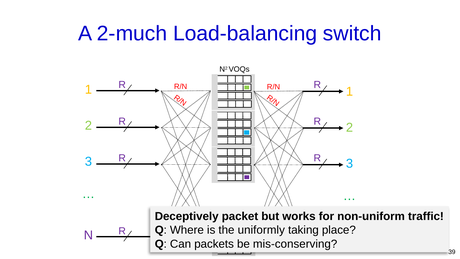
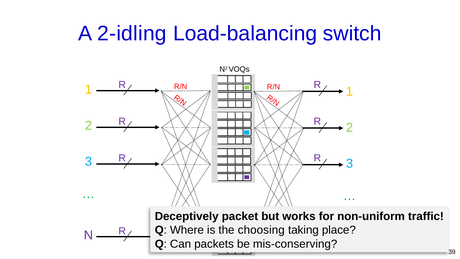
2-much: 2-much -> 2-idling (132, 33)
uniformly: uniformly -> choosing (261, 230)
